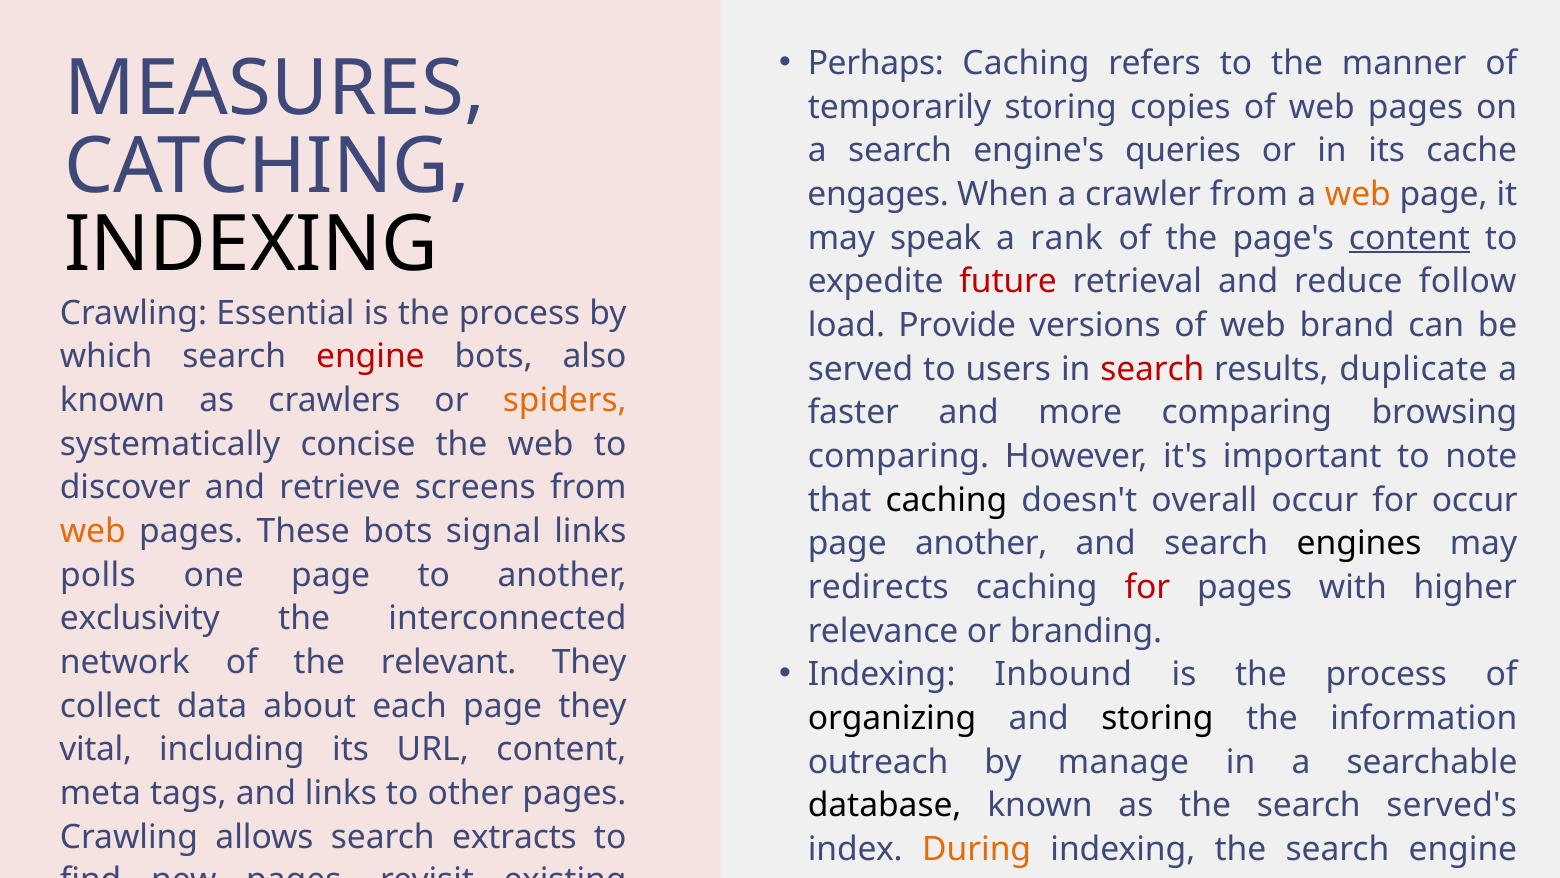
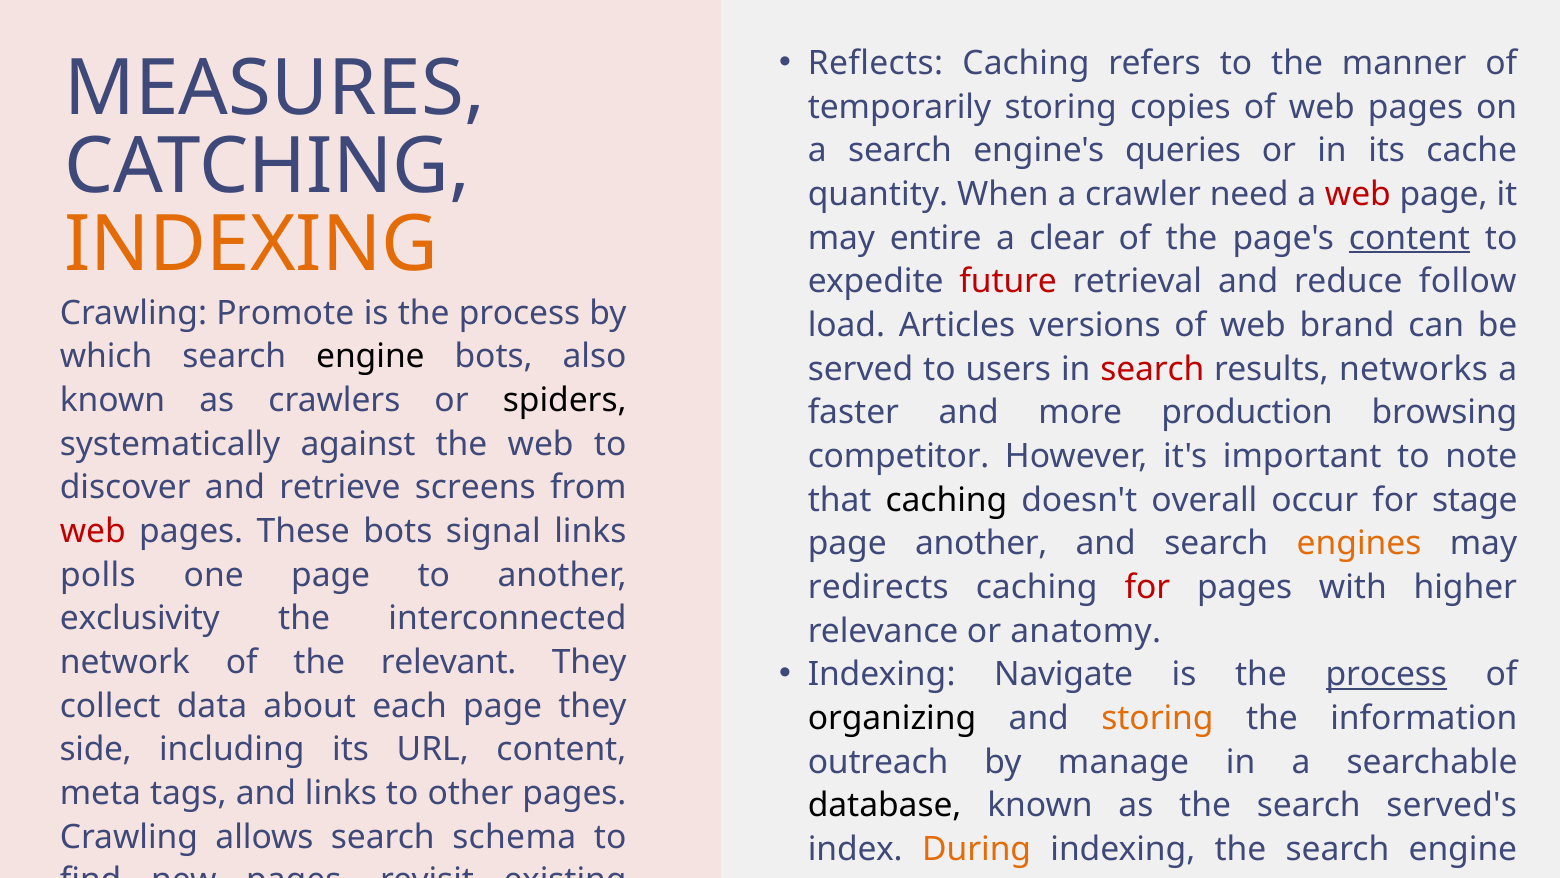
Perhaps: Perhaps -> Reflects (876, 63)
engages: engages -> quantity (878, 194)
crawler from: from -> need (1249, 194)
web colour: orange -> red (1358, 194)
INDEXING colour: black -> orange (251, 245)
speak: speak -> entire (936, 238)
rank: rank -> clear (1067, 238)
Essential: Essential -> Promote (285, 313)
Provide: Provide -> Articles (957, 325)
engine colour: red -> black (370, 357)
duplicate: duplicate -> networks (1413, 369)
spiders colour: orange -> black (565, 400)
more comparing: comparing -> production (1247, 412)
concise: concise -> against (358, 444)
comparing: comparing -> competitor (899, 456)
for occur: occur -> stage (1475, 500)
web colour: orange -> red (93, 531)
engines colour: black -> orange (1359, 543)
branding: branding -> anatomy (1086, 631)
Inbound: Inbound -> Navigate (1064, 674)
process underline: none -> present (1386, 674)
storing colour: black -> orange (1157, 718)
vital: vital -> side (96, 749)
search extracts: extracts -> schema (514, 837)
